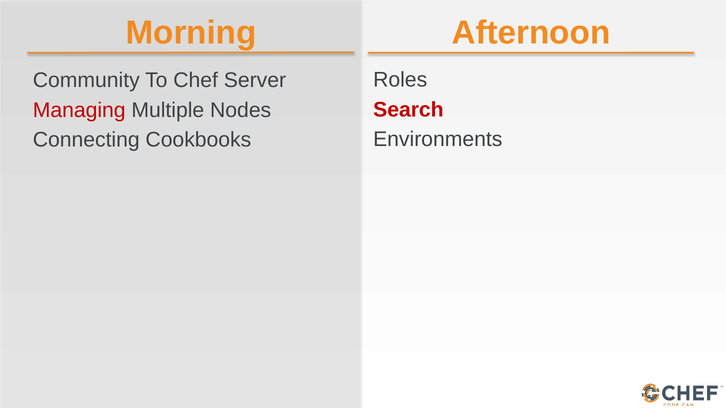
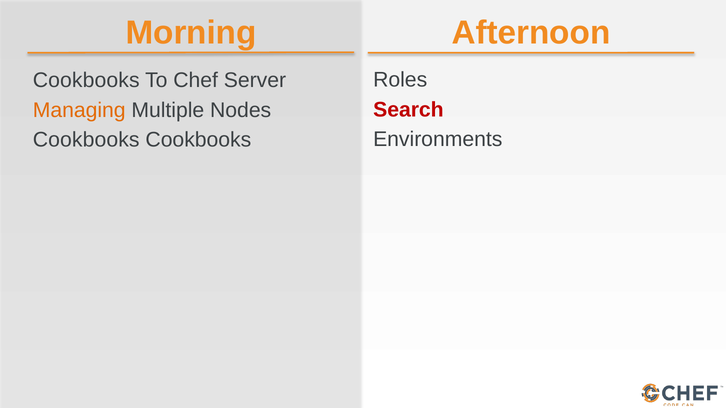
Community: Community -> Cookbooks (86, 80)
Managing colour: red -> orange (79, 110)
Connecting: Connecting -> Cookbooks (86, 140)
